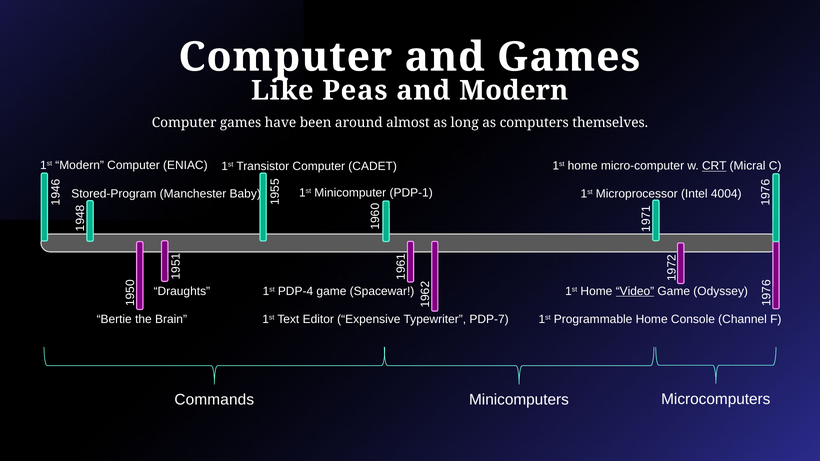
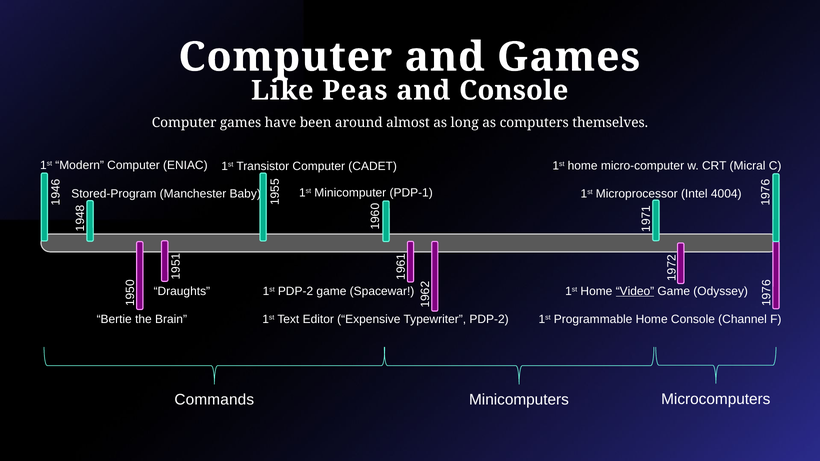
and Modern: Modern -> Console (514, 91)
CRT underline: present -> none (714, 166)
1st PDP-4: PDP-4 -> PDP-2 (296, 291)
Typewriter PDP-7: PDP-7 -> PDP-2 (489, 319)
